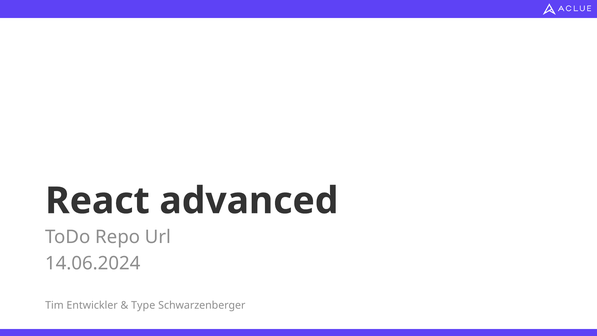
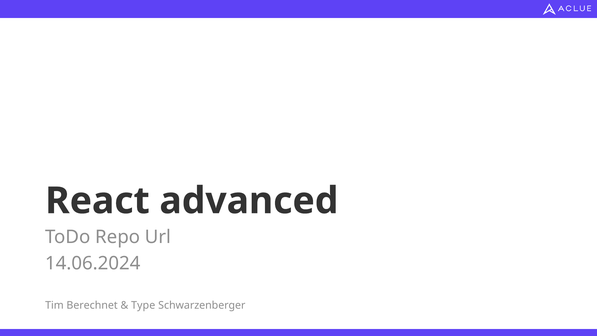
Entwickler: Entwickler -> Berechnet (92, 305)
